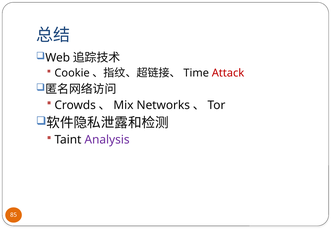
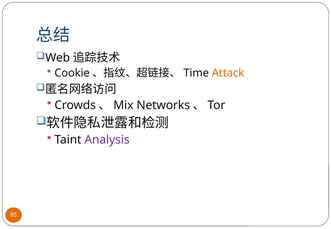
Attack colour: red -> orange (228, 73)
